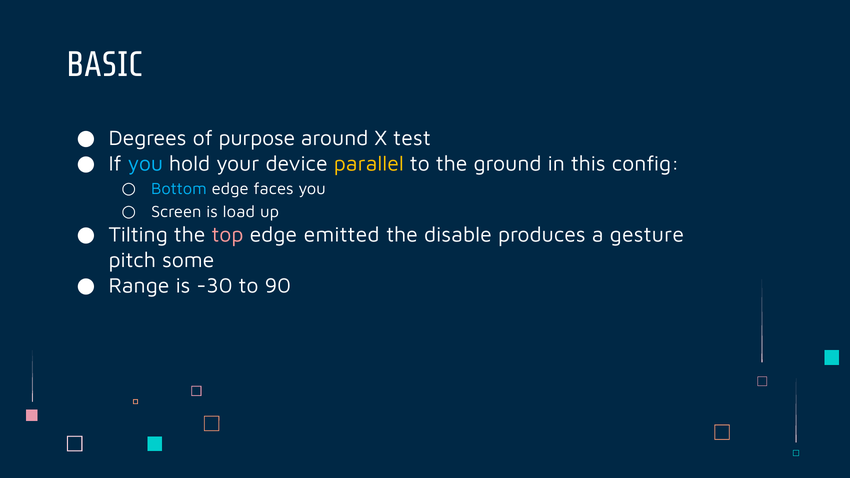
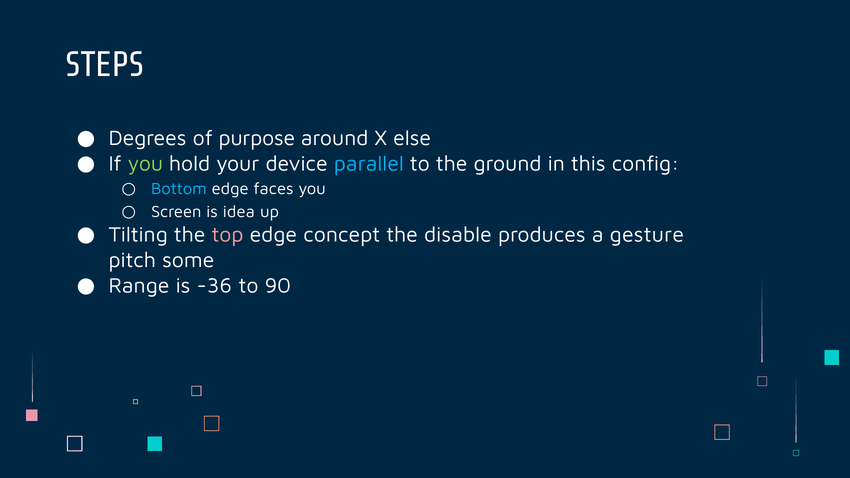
BASIC: BASIC -> STEPS (105, 65)
test: test -> else (412, 138)
you colour: light blue -> light green (145, 164)
parallel colour: yellow -> light blue (369, 164)
load: load -> idea (239, 212)
emitted: emitted -> concept (342, 235)
-30: -30 -> -36 (214, 286)
